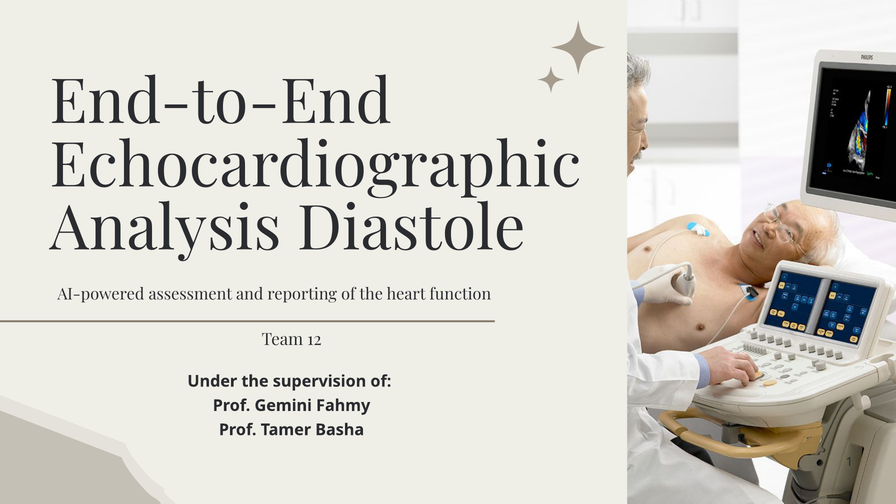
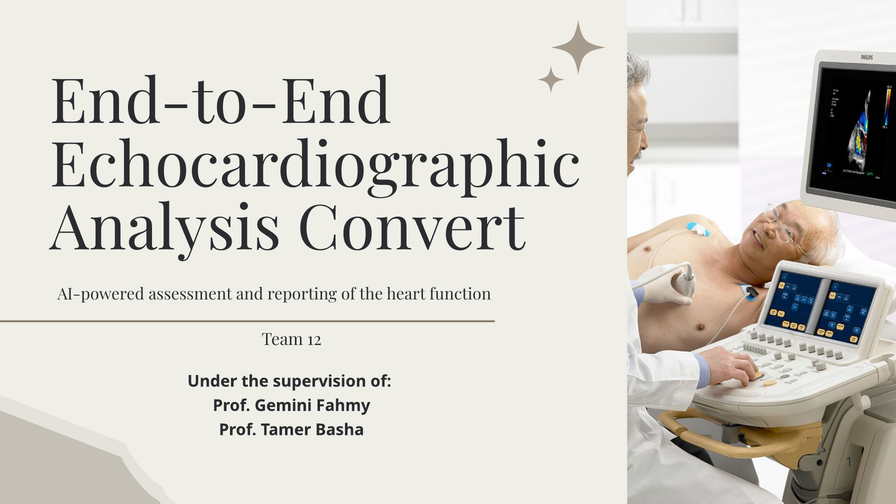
Diastole: Diastole -> Convert (411, 229)
